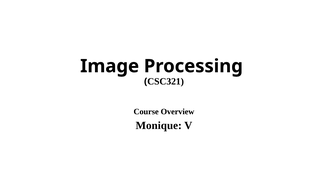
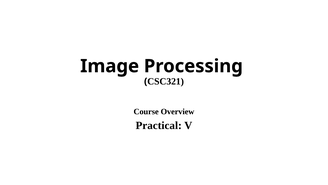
Monique: Monique -> Practical (159, 125)
